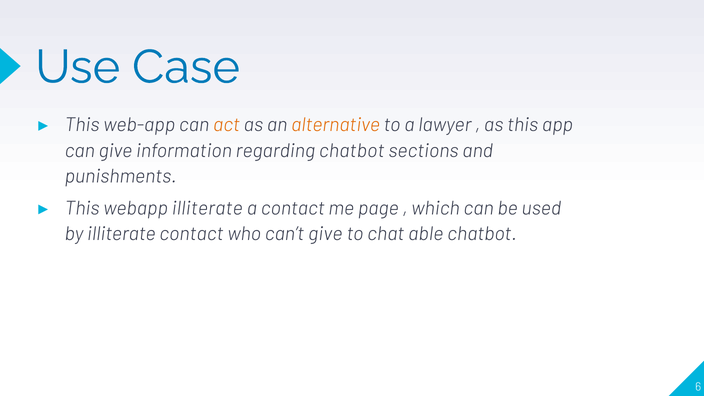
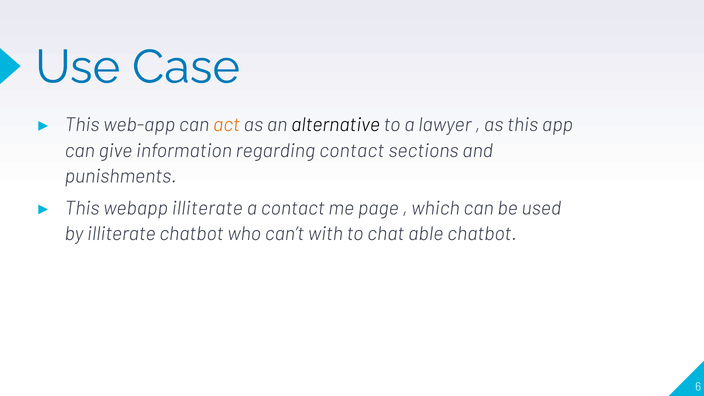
alternative colour: orange -> black (336, 125)
regarding chatbot: chatbot -> contact (352, 151)
illiterate contact: contact -> chatbot (191, 234)
can’t give: give -> with (325, 234)
